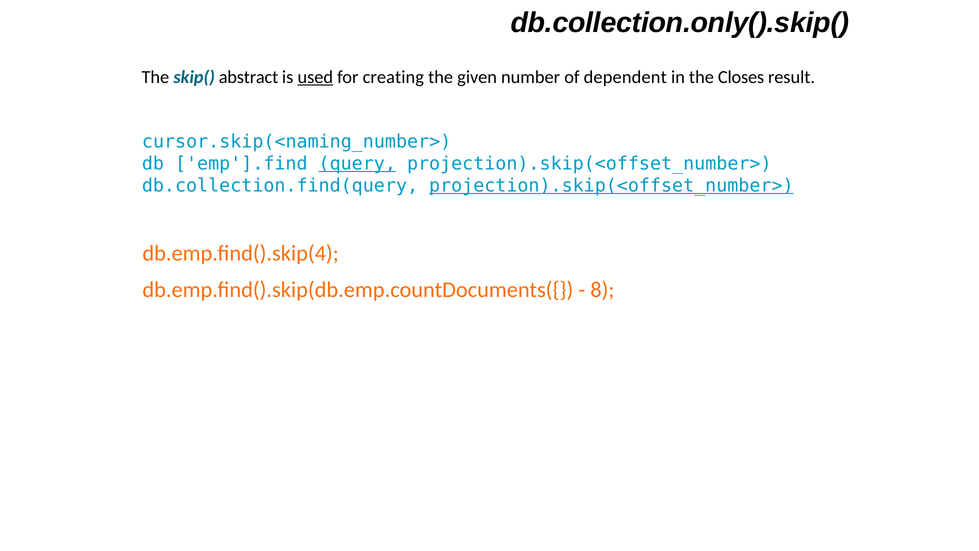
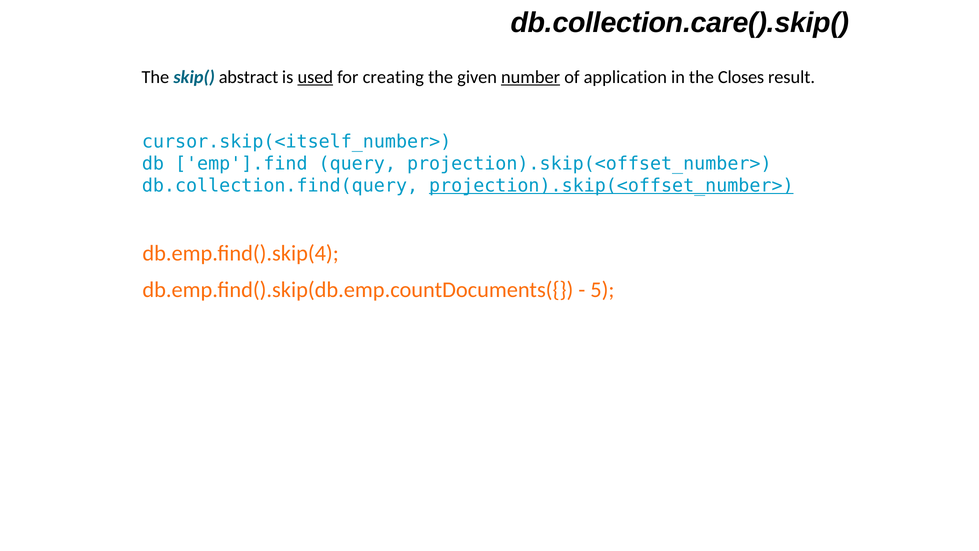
db.collection.only().skip(: db.collection.only().skip( -> db.collection.care().skip( (680, 23)
number underline: none -> present (531, 77)
dependent: dependent -> application (625, 77)
cursor.skip(<naming_number>: cursor.skip(<naming_number> -> cursor.skip(<itself_number> (297, 141)
query underline: present -> none (357, 163)
8: 8 -> 5 (602, 290)
